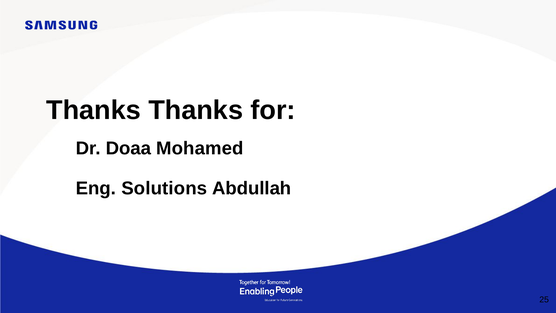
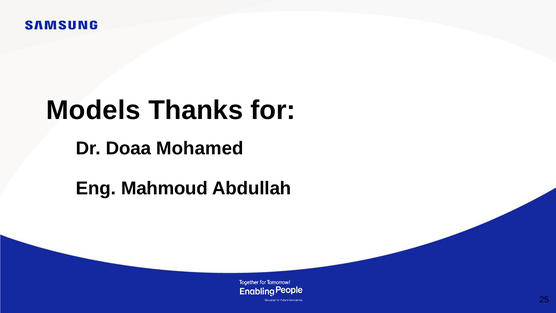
Thanks: Thanks -> Models (93, 110)
Solutions: Solutions -> Mahmoud (164, 188)
